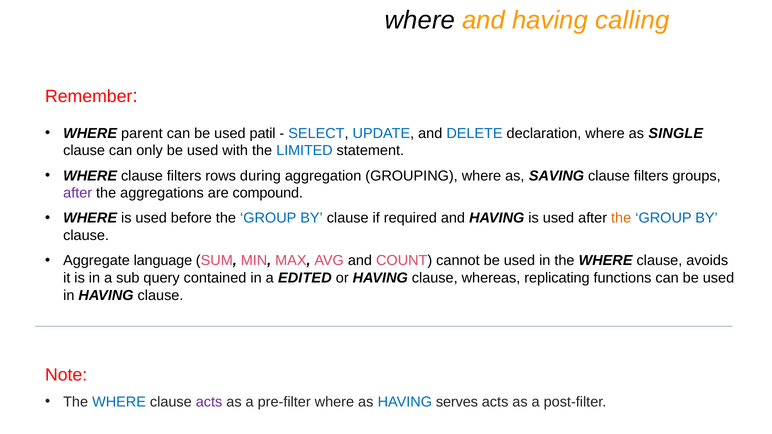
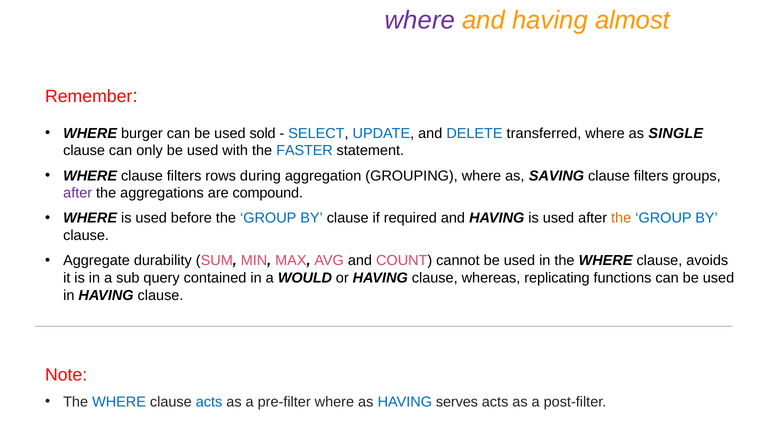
where colour: black -> purple (420, 20)
calling: calling -> almost (633, 20)
parent: parent -> burger (142, 133)
patil: patil -> sold (263, 133)
declaration: declaration -> transferred (544, 133)
LIMITED: LIMITED -> FASTER (305, 151)
language: language -> durability (163, 261)
EDITED: EDITED -> WOULD (305, 278)
acts colour: purple -> blue (209, 402)
